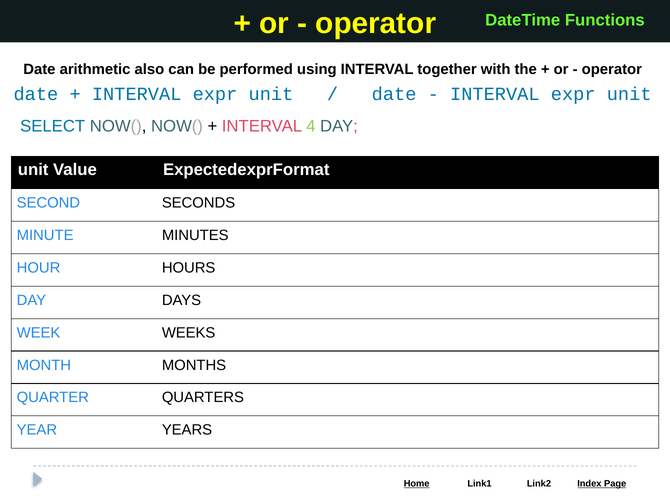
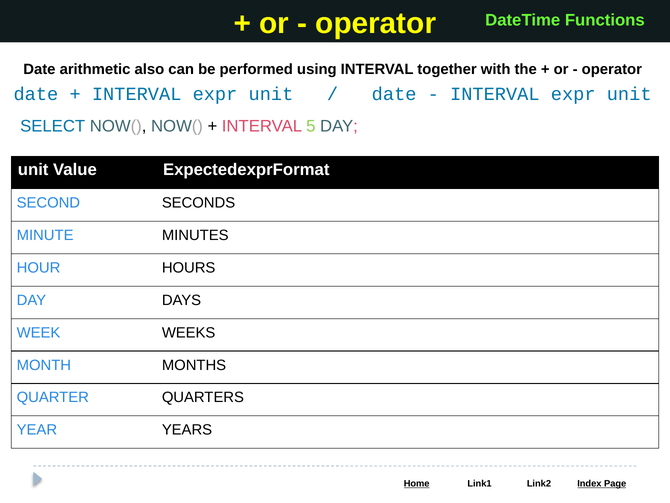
4: 4 -> 5 (311, 126)
